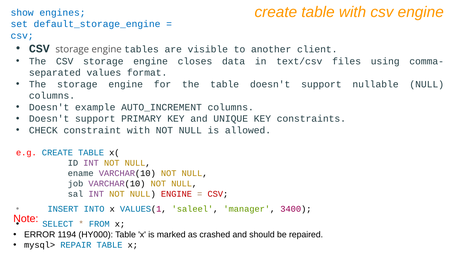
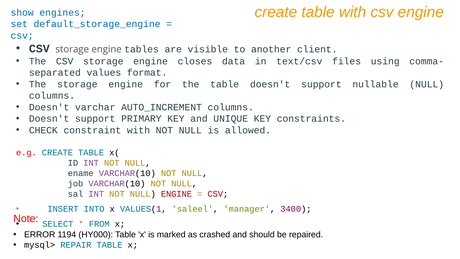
example: example -> varchar (95, 107)
